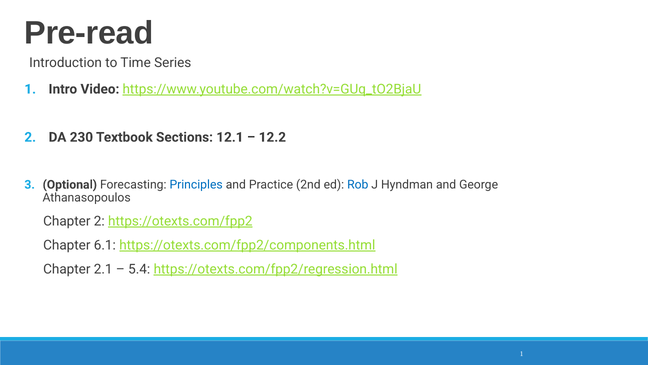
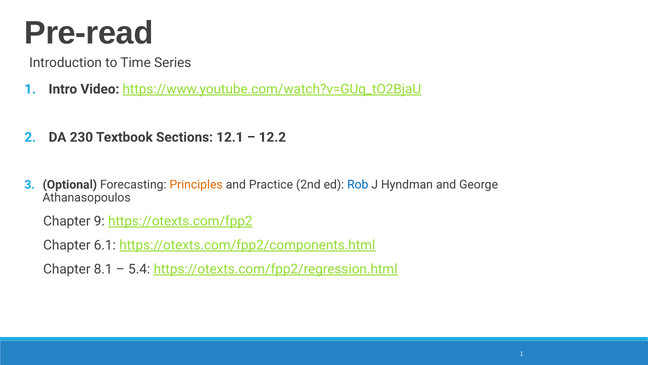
Principles colour: blue -> orange (196, 184)
Chapter 2: 2 -> 9 (99, 221)
2.1: 2.1 -> 8.1 (103, 269)
